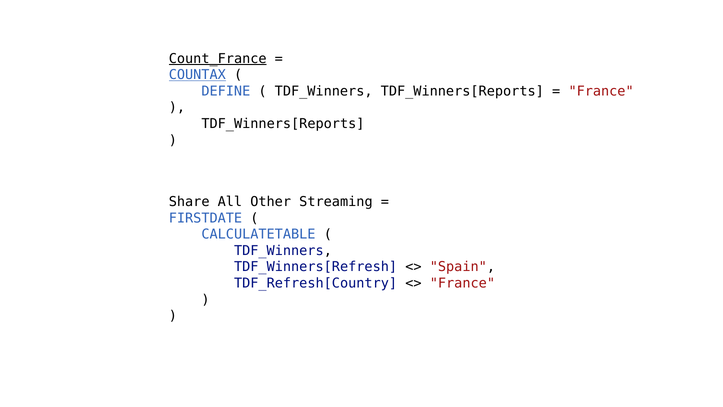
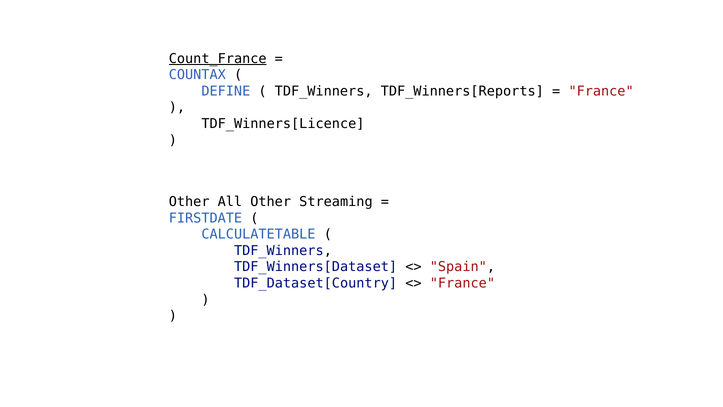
COUNTAX underline: present -> none (197, 75)
TDF_Winners[Reports: TDF_Winners[Reports -> TDF_Winners[Licence (283, 124)
Share: Share -> Other (189, 202)
TDF_Winners[Refresh: TDF_Winners[Refresh -> TDF_Winners[Dataset (316, 267)
TDF_Refresh[Country: TDF_Refresh[Country -> TDF_Dataset[Country (316, 283)
